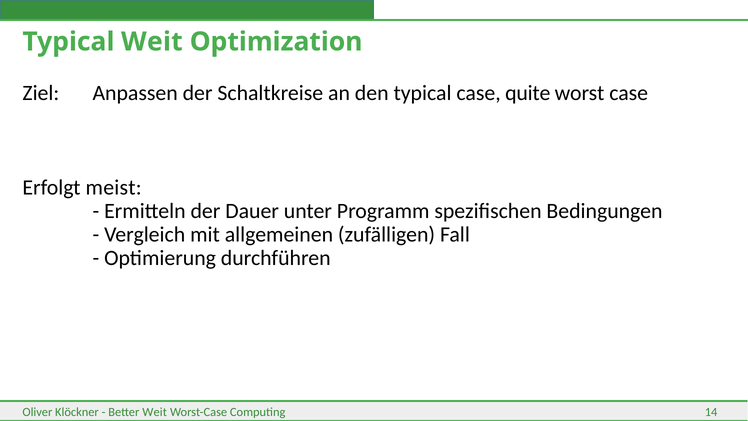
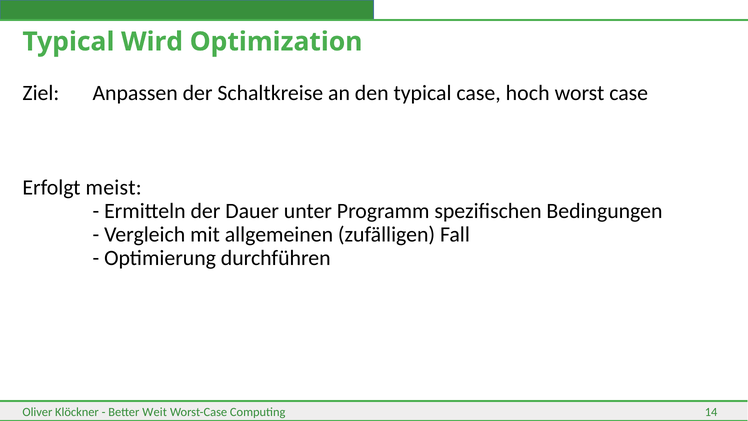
Typical Weit: Weit -> Wird (152, 42)
quite: quite -> hoch (528, 93)
